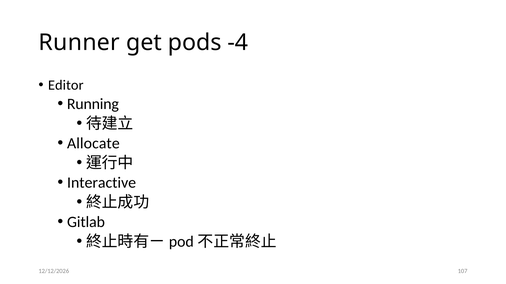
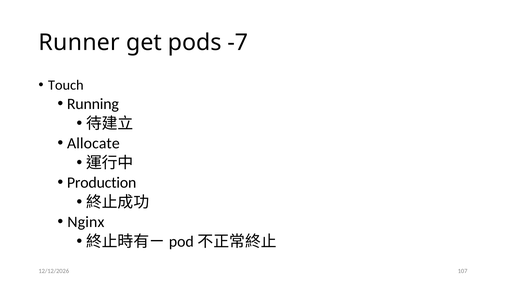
-4: -4 -> -7 (238, 43)
Editor: Editor -> Touch (66, 85)
Interactive: Interactive -> Production (102, 183)
Gitlab: Gitlab -> Nginx (86, 222)
